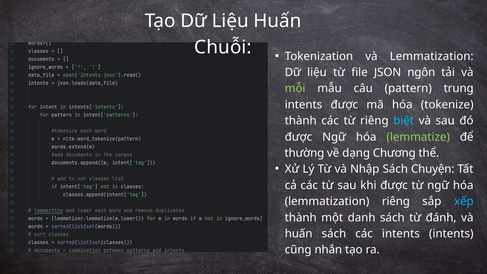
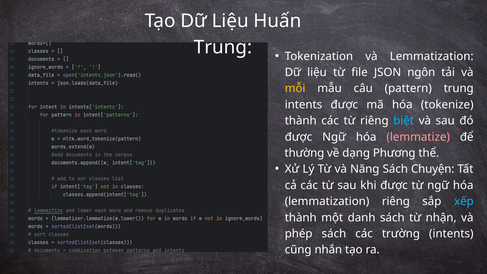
Chuỗi: Chuỗi -> Trung (223, 47)
mỗi colour: light green -> yellow (295, 89)
lemmatize colour: light green -> pink (418, 137)
Chương: Chương -> Phương (394, 153)
Nhập: Nhập -> Năng (365, 169)
đánh: đánh -> nhận (441, 218)
huấn: huấn -> phép (299, 234)
các intents: intents -> trường (401, 234)
